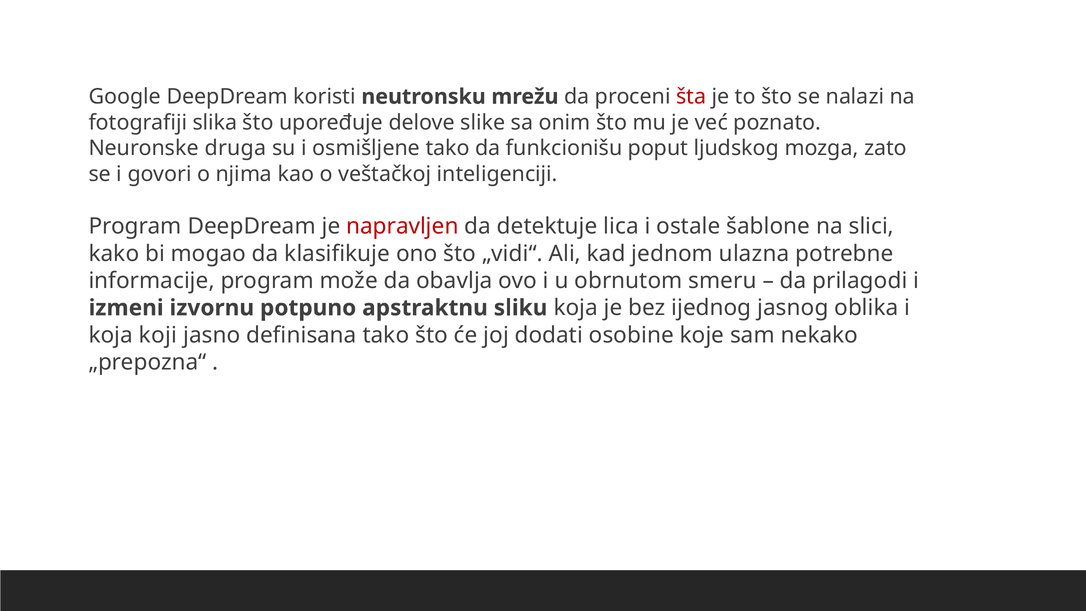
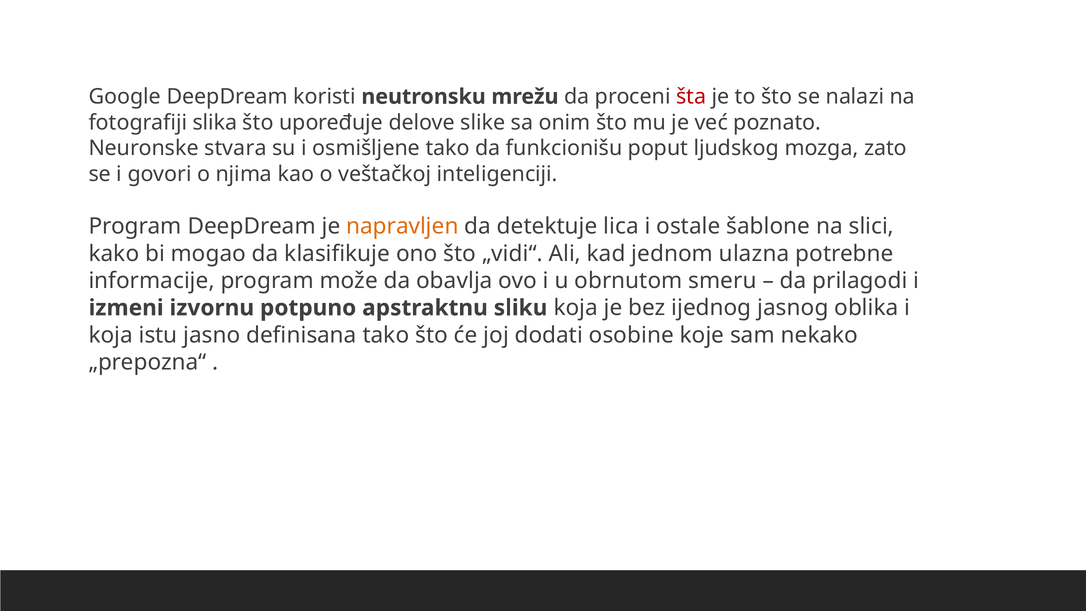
druga: druga -> stvara (235, 148)
napravljen colour: red -> orange (402, 226)
koji: koji -> istu (158, 335)
